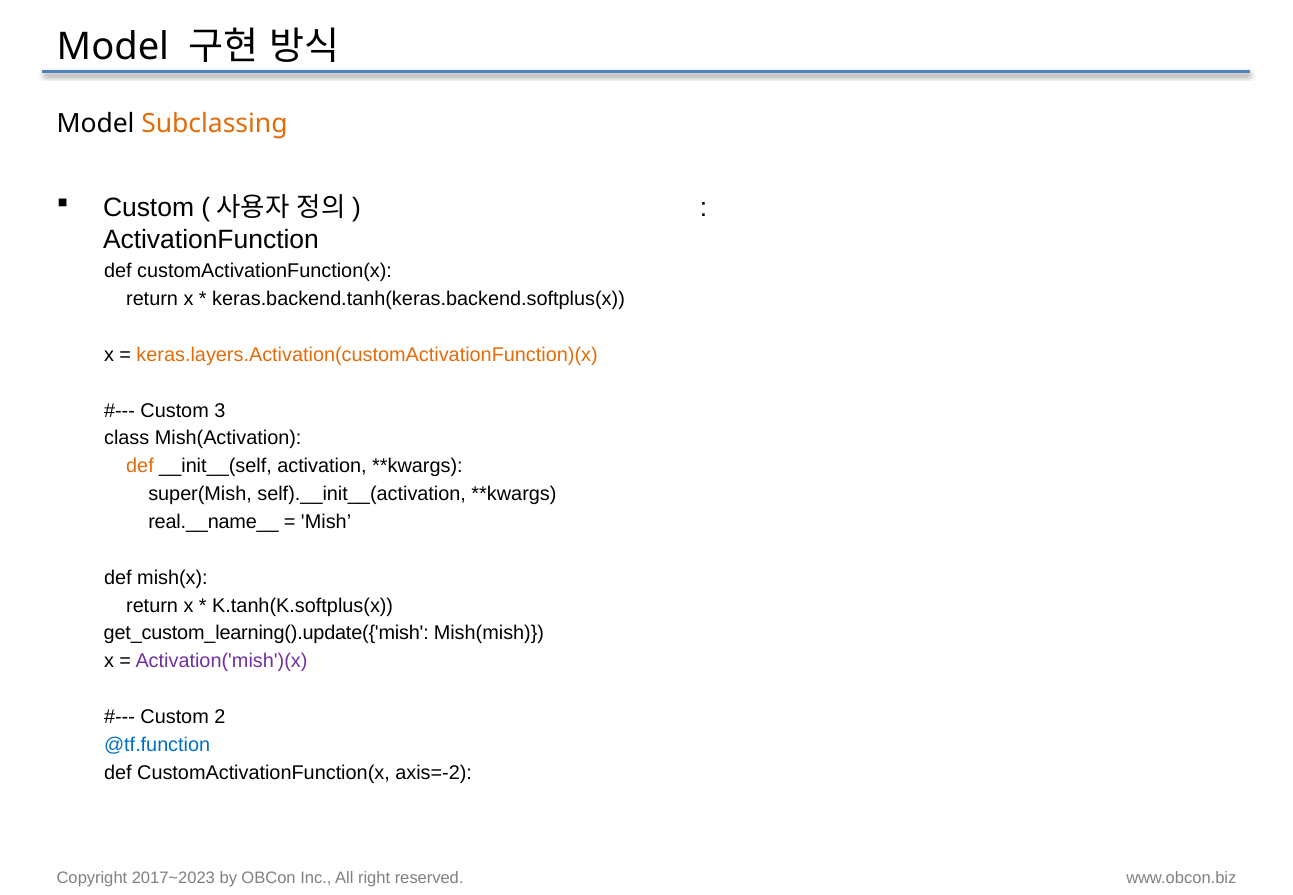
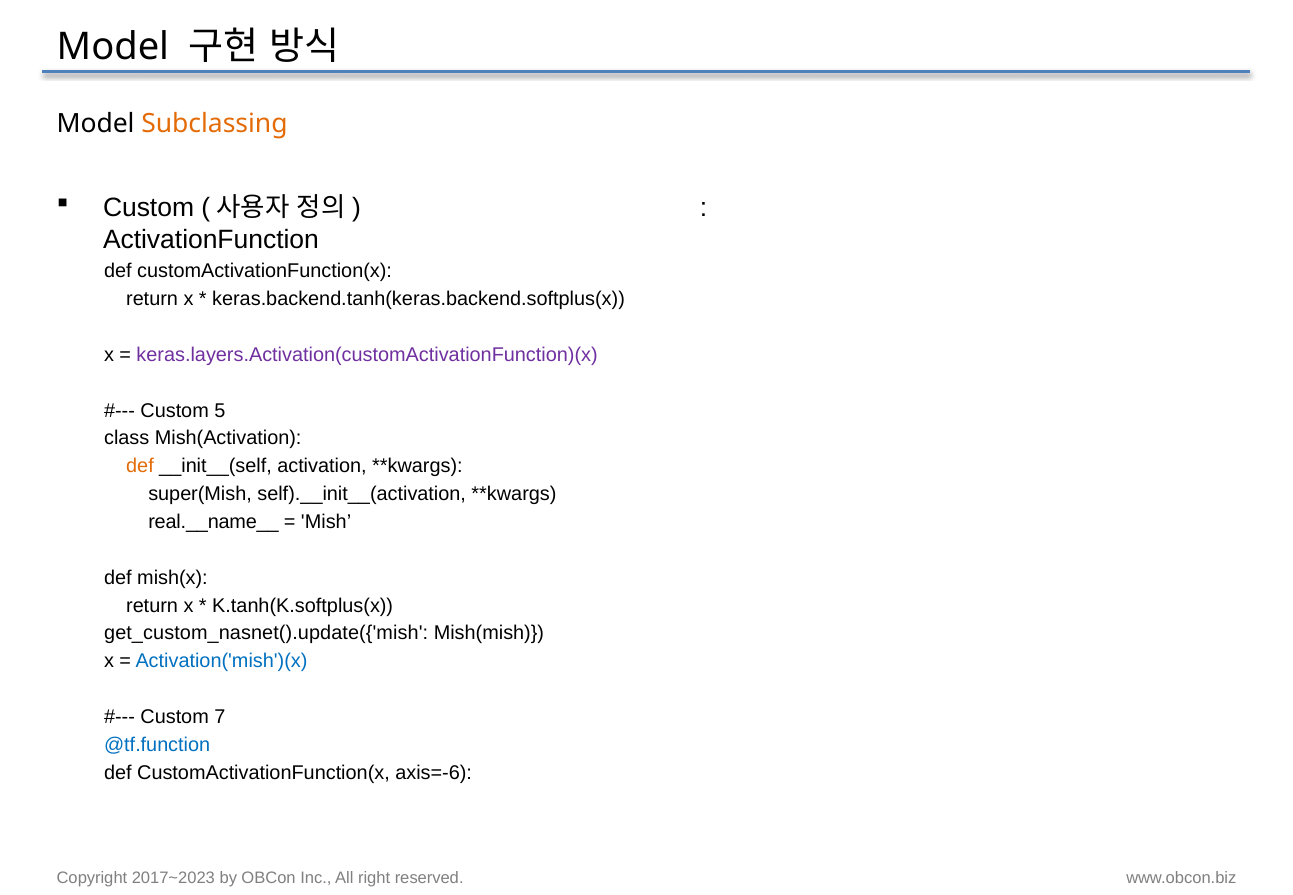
keras.layers.Activation(customActivationFunction)(x colour: orange -> purple (367, 355)
3: 3 -> 5 (220, 411)
get_custom_learning().update({'mish: get_custom_learning().update({'mish -> get_custom_nasnet().update({'mish (266, 633)
Activation('mish')(x colour: purple -> blue (222, 661)
2: 2 -> 7 (220, 717)
axis=-2: axis=-2 -> axis=-6 (434, 773)
